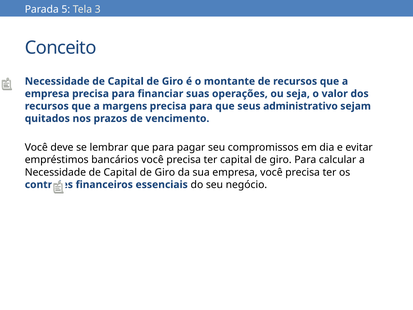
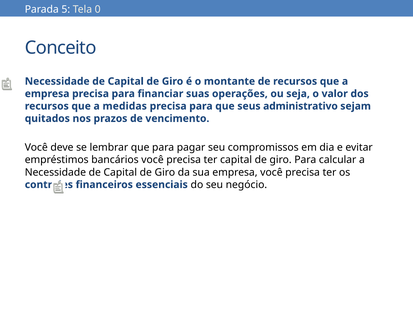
3: 3 -> 0 (98, 9)
margens: margens -> medidas (125, 106)
